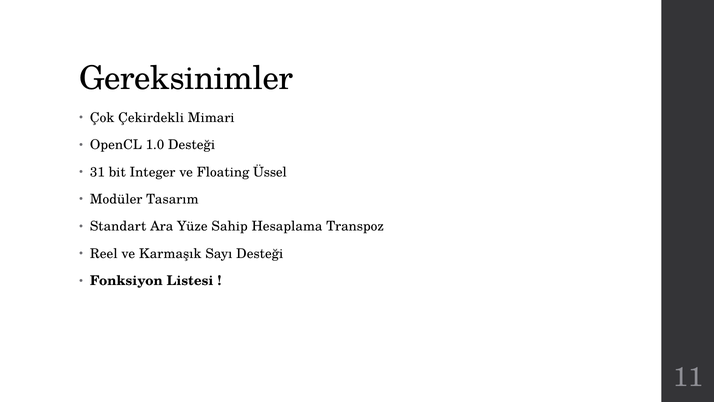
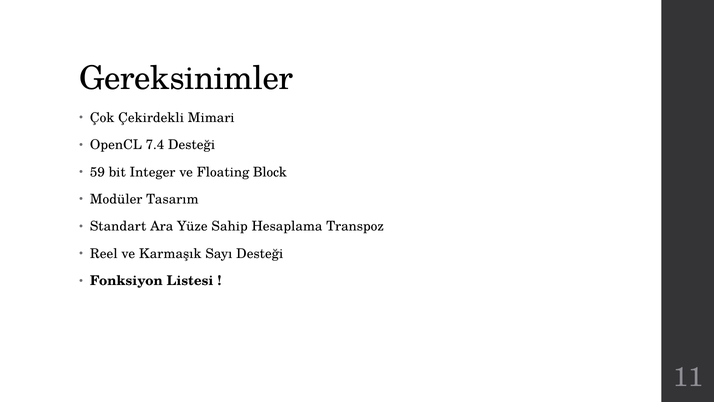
1.0: 1.0 -> 7.4 (155, 145)
31: 31 -> 59 (97, 172)
Üssel: Üssel -> Block (270, 172)
